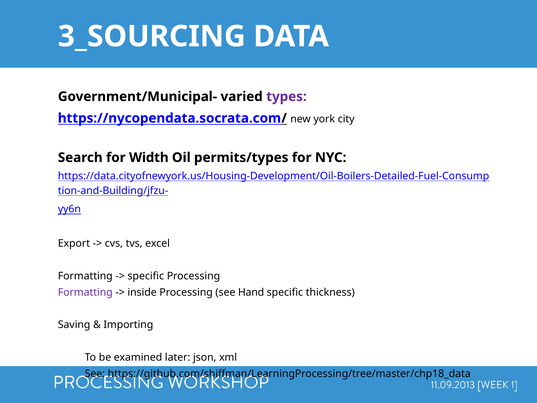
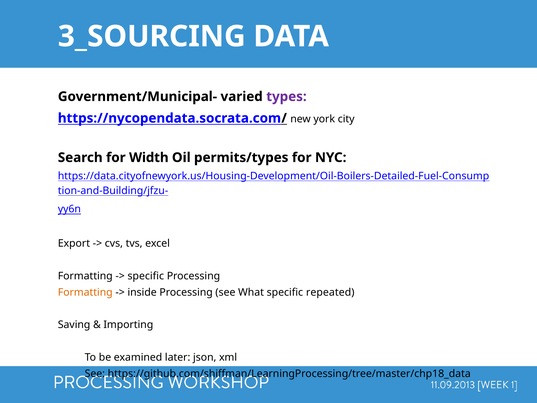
Formatting colour: purple -> orange (85, 292)
Hand: Hand -> What (251, 292)
thickness: thickness -> repeated (330, 292)
